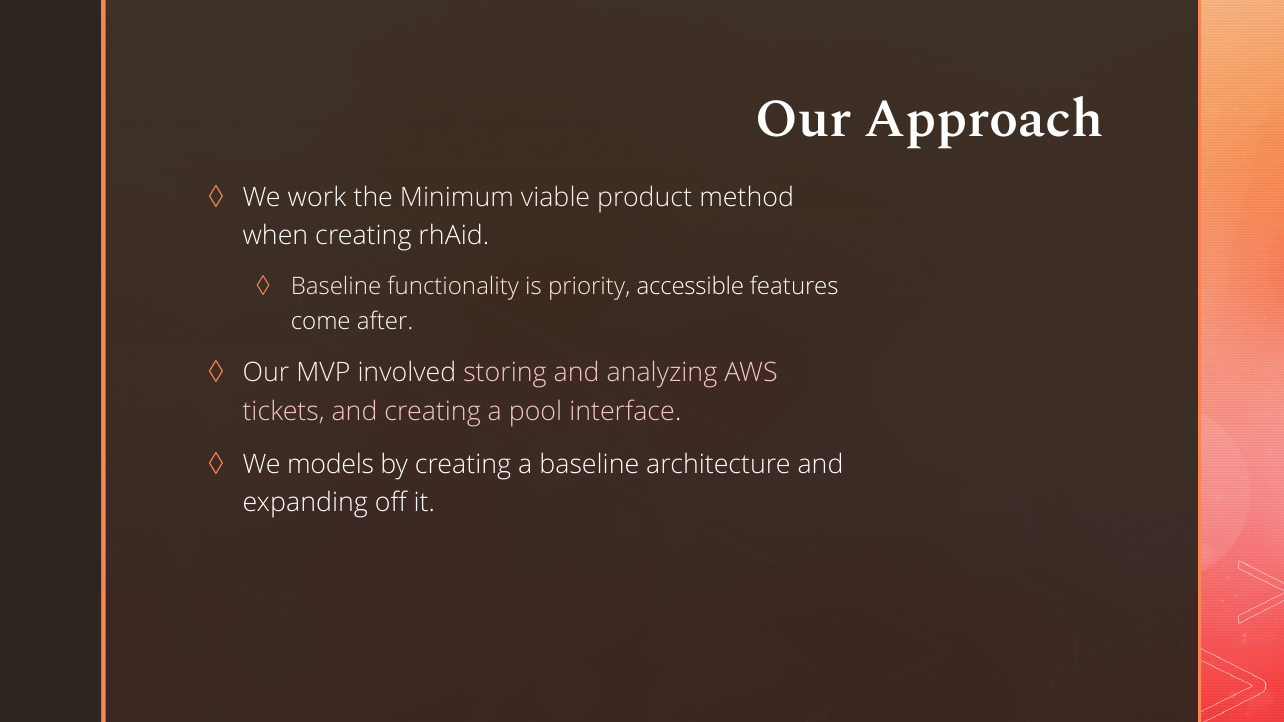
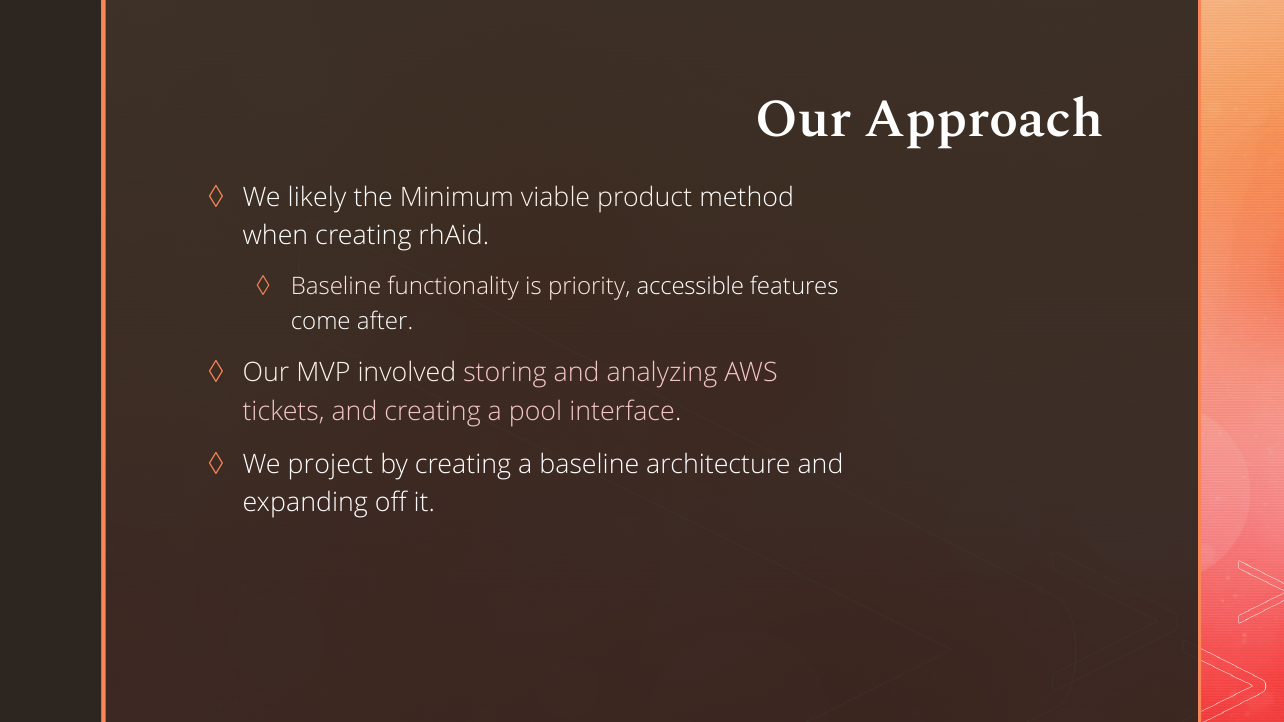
work: work -> likely (317, 197)
models: models -> project (330, 465)
